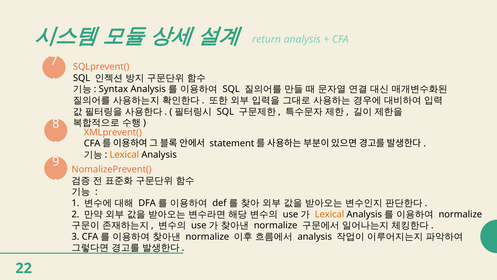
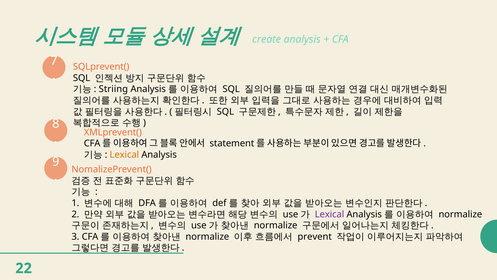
return: return -> create (267, 39)
Syntax: Syntax -> Striing (113, 89)
Lexical colour: orange -> purple (329, 214)
analysis: analysis -> prevent (315, 236)
